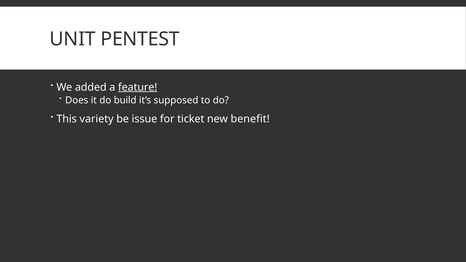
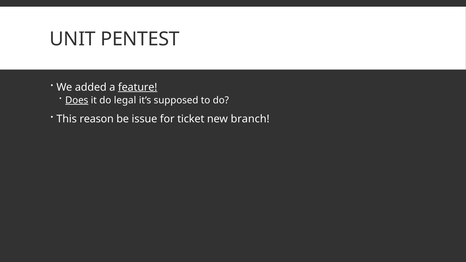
Does underline: none -> present (77, 100)
build: build -> legal (125, 100)
variety: variety -> reason (97, 119)
benefit: benefit -> branch (250, 119)
